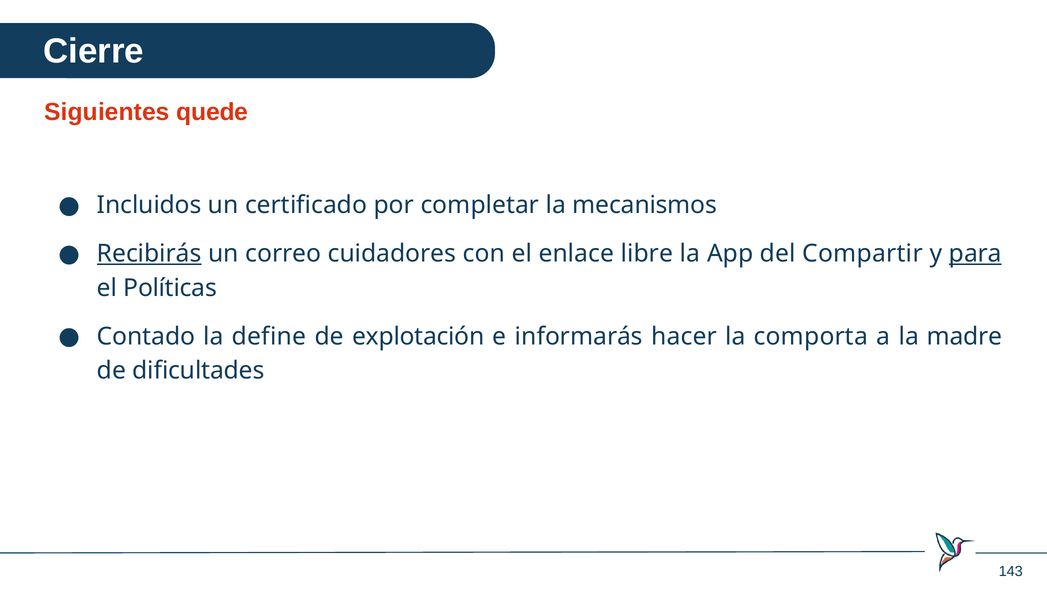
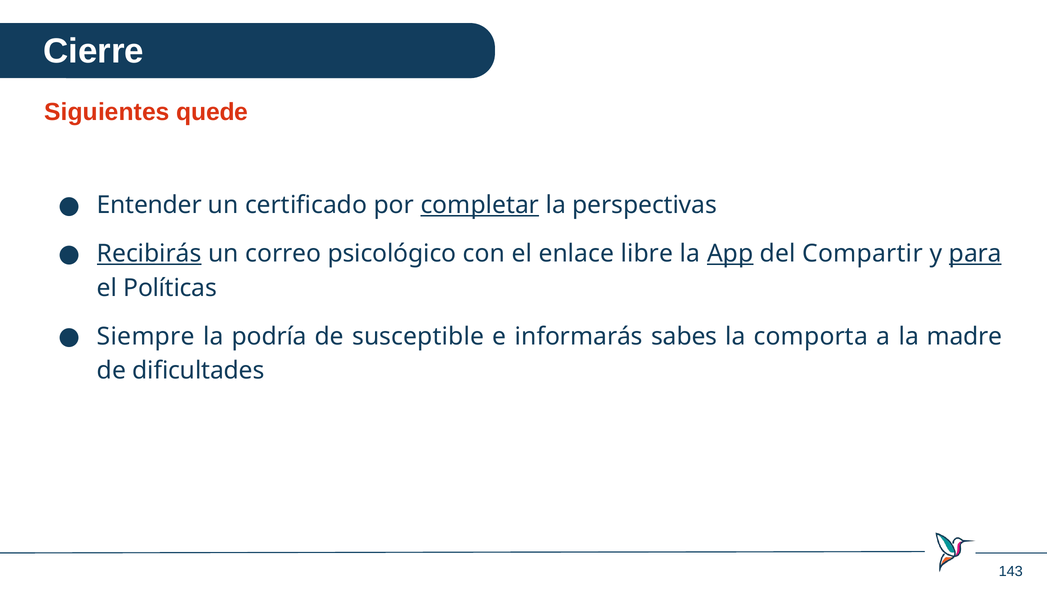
Incluidos: Incluidos -> Entender (149, 205)
completar underline: none -> present (480, 205)
mecanismos: mecanismos -> perspectivas (645, 205)
cuidadores: cuidadores -> psicológico (392, 254)
App underline: none -> present (730, 254)
Contado: Contado -> Siempre (146, 337)
define: define -> podría (269, 337)
explotación: explotación -> susceptible (418, 337)
hacer: hacer -> sabes (684, 337)
